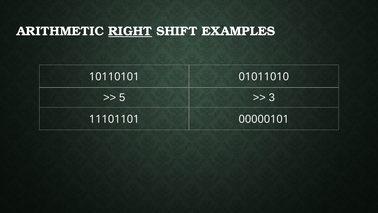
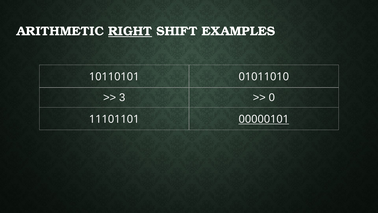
5: 5 -> 3 (122, 97)
3: 3 -> 0 (272, 97)
00000101 underline: none -> present (264, 119)
